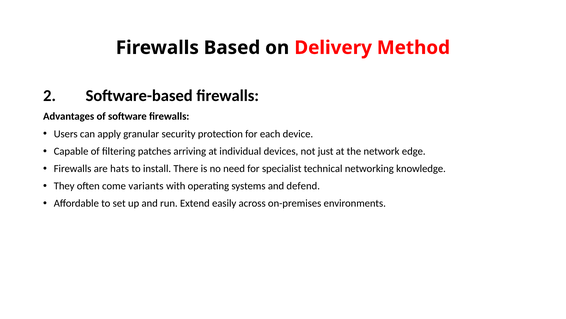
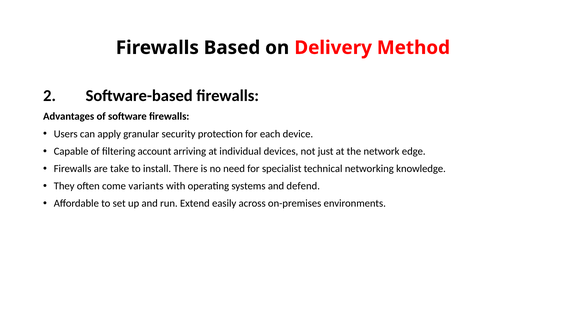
patches: patches -> account (154, 151)
hats: hats -> take (120, 168)
